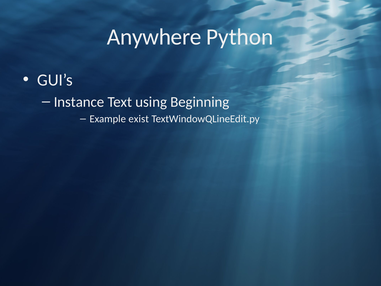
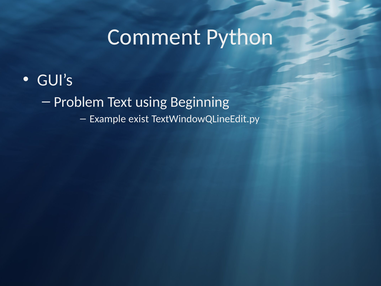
Anywhere: Anywhere -> Comment (154, 37)
Instance: Instance -> Problem (79, 102)
